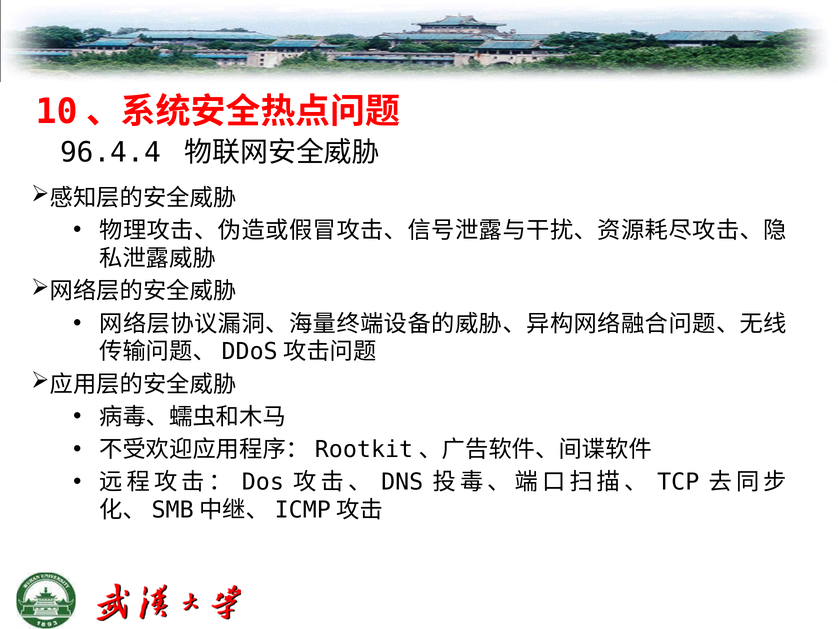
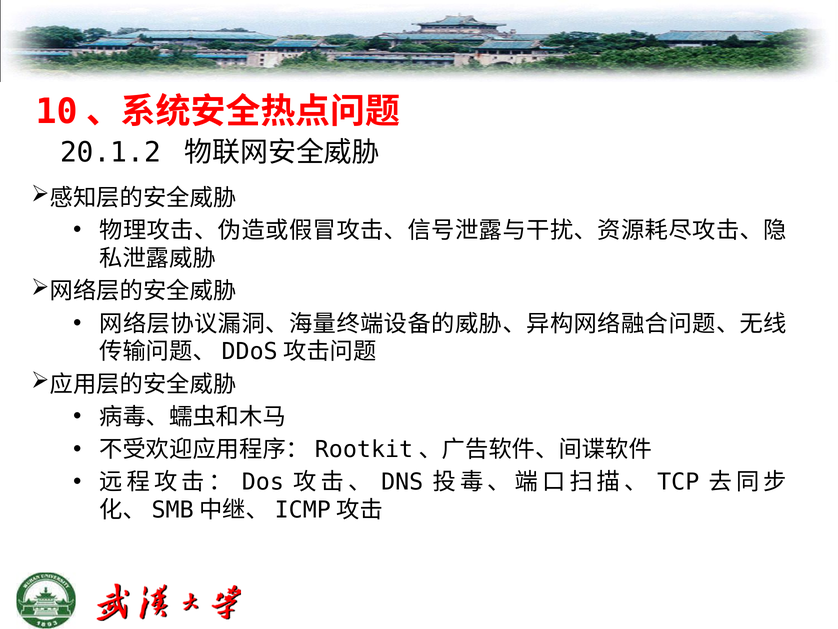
96.4.4: 96.4.4 -> 20.1.2 (110, 152)
